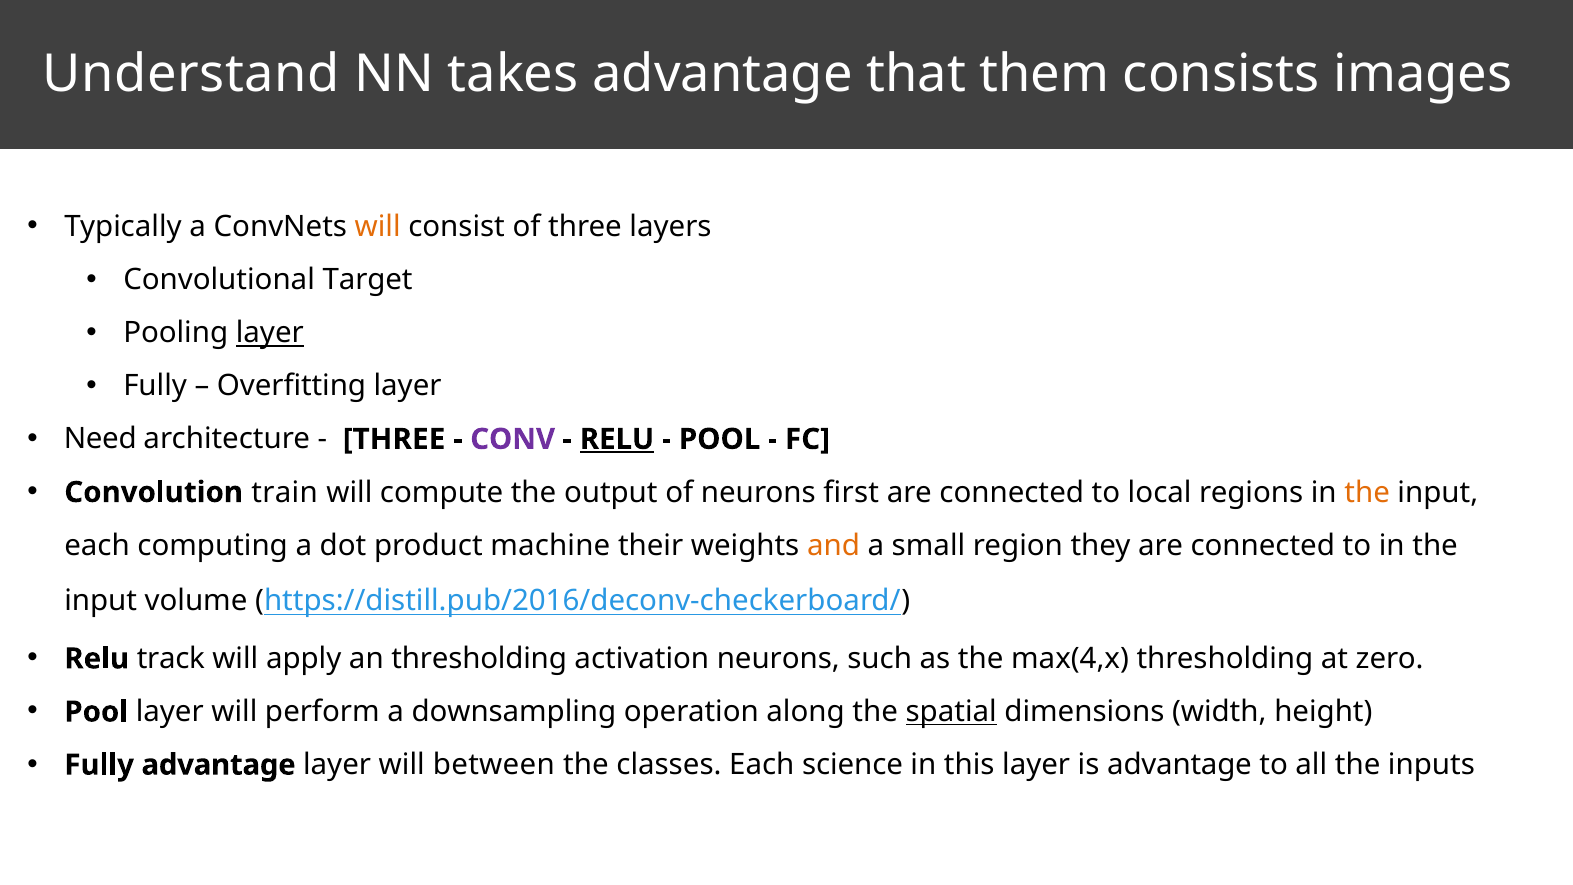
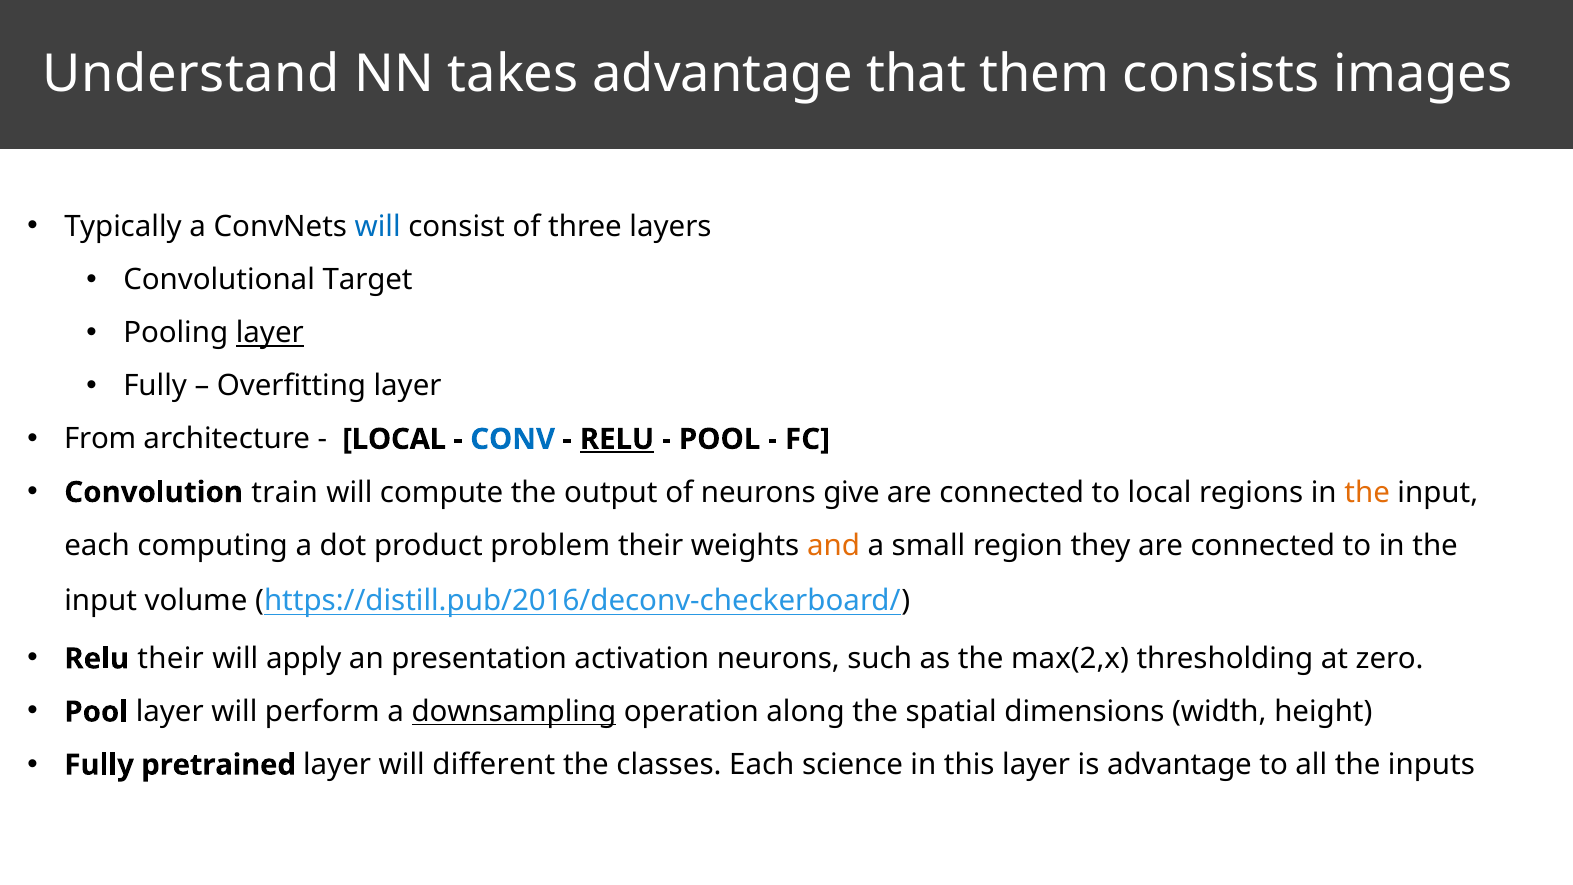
will colour: orange -> blue (378, 227)
Need: Need -> From (100, 439)
THREE: THREE -> LOCAL (394, 439)
CONV colour: purple -> blue (513, 439)
first: first -> give (851, 492)
machine: machine -> problem (550, 545)
Relu track: track -> their (171, 659)
an thresholding: thresholding -> presentation (479, 659)
max(4,x: max(4,x -> max(2,x (1070, 659)
downsampling underline: none -> present (514, 712)
spatial underline: present -> none (951, 712)
Fully advantage: advantage -> pretrained (219, 765)
between: between -> different (494, 765)
